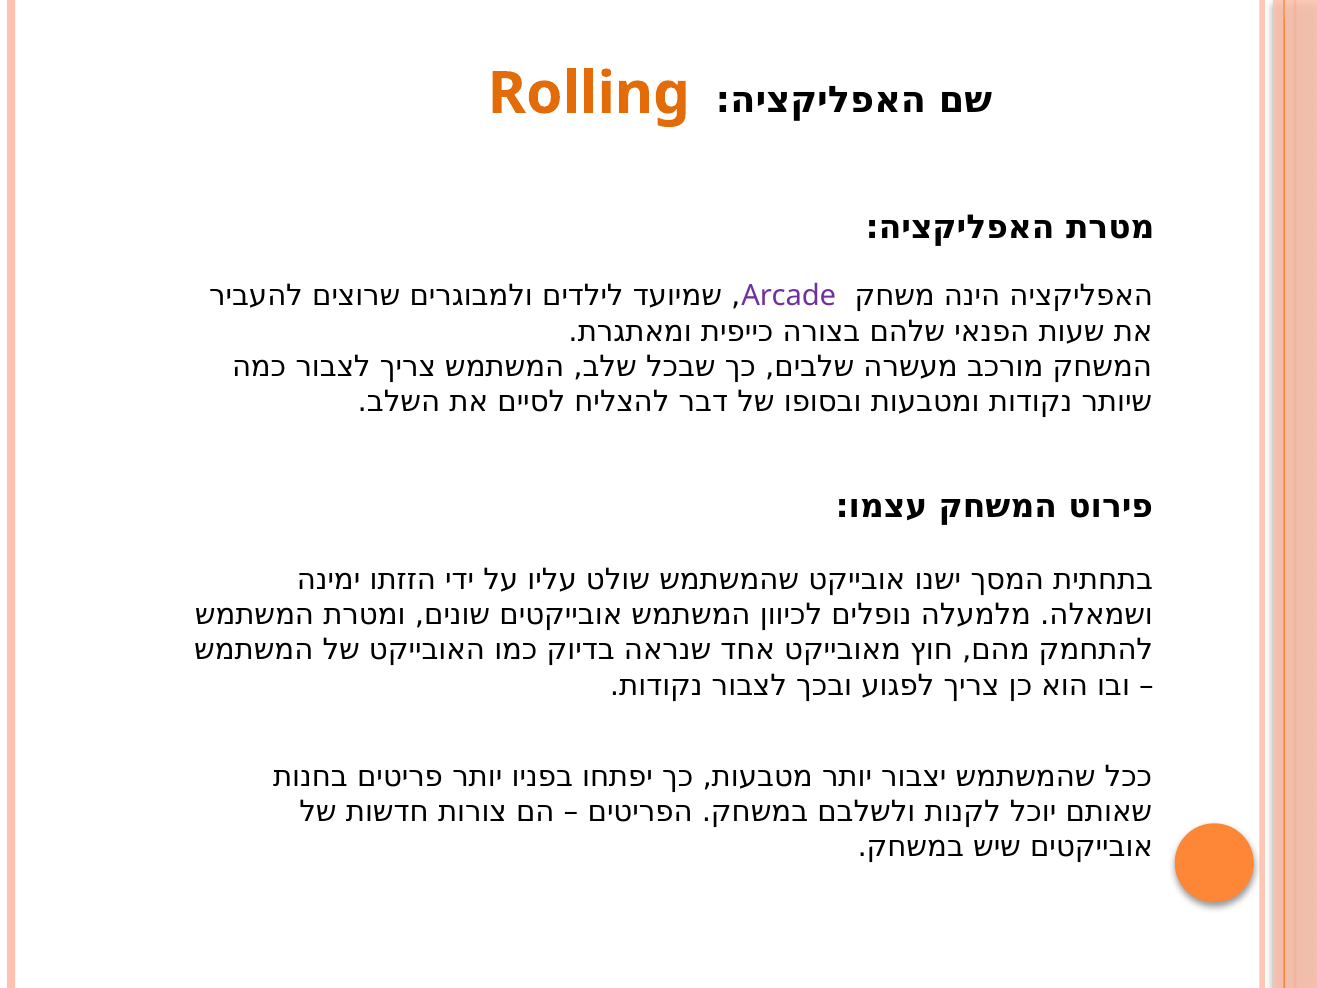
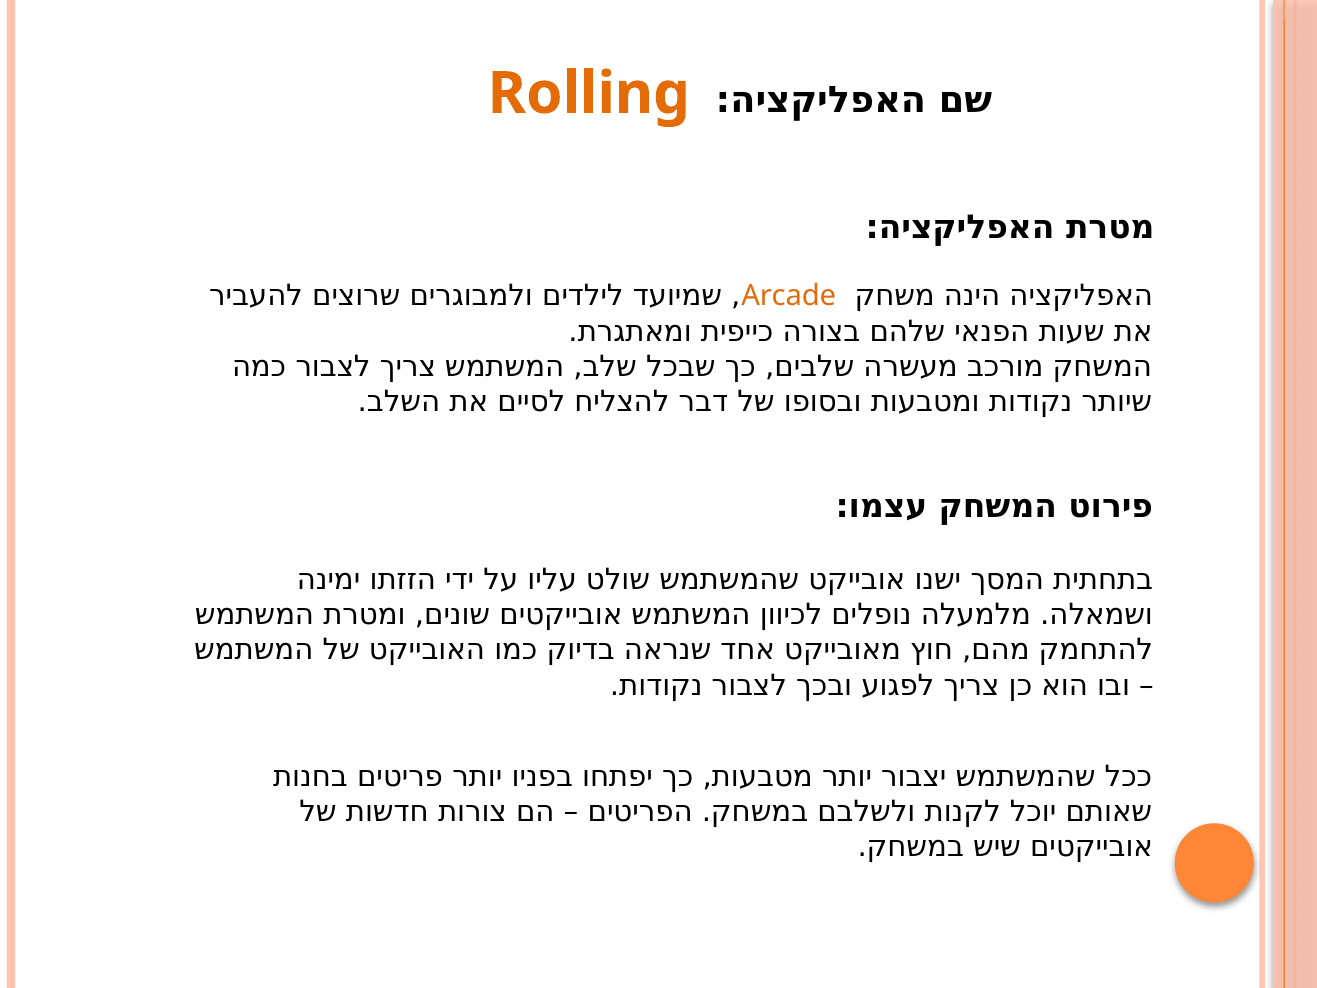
Arcade colour: purple -> orange (789, 296)
